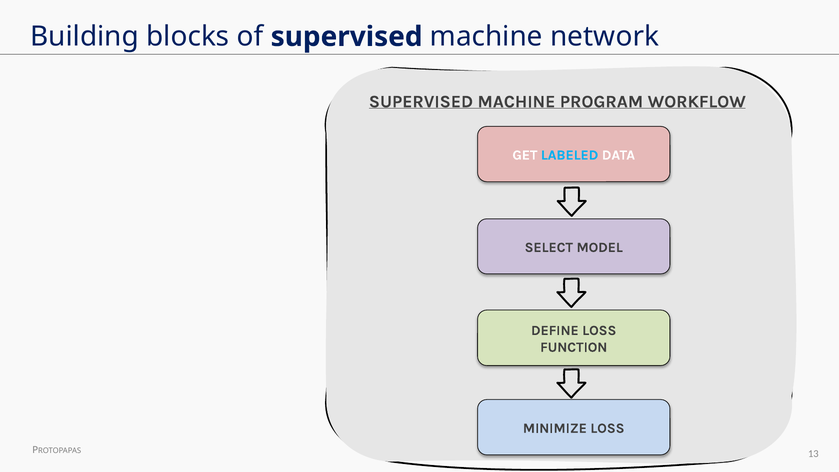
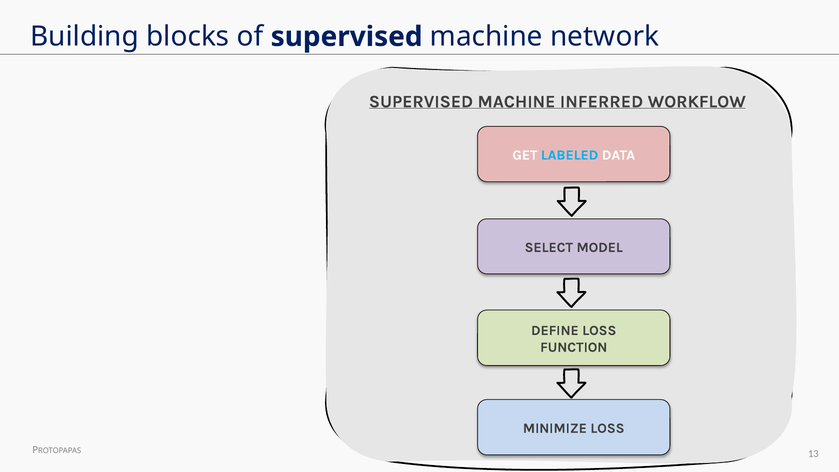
PROGRAM: PROGRAM -> INFERRED (601, 102)
